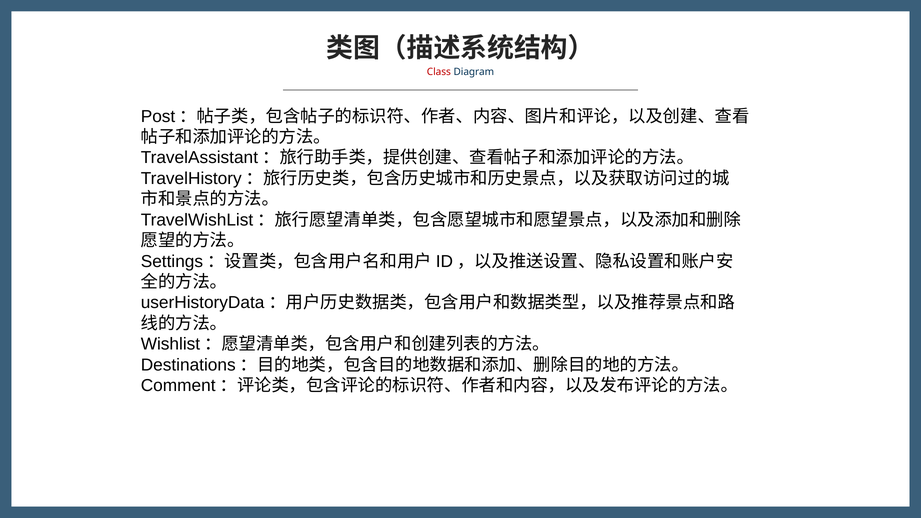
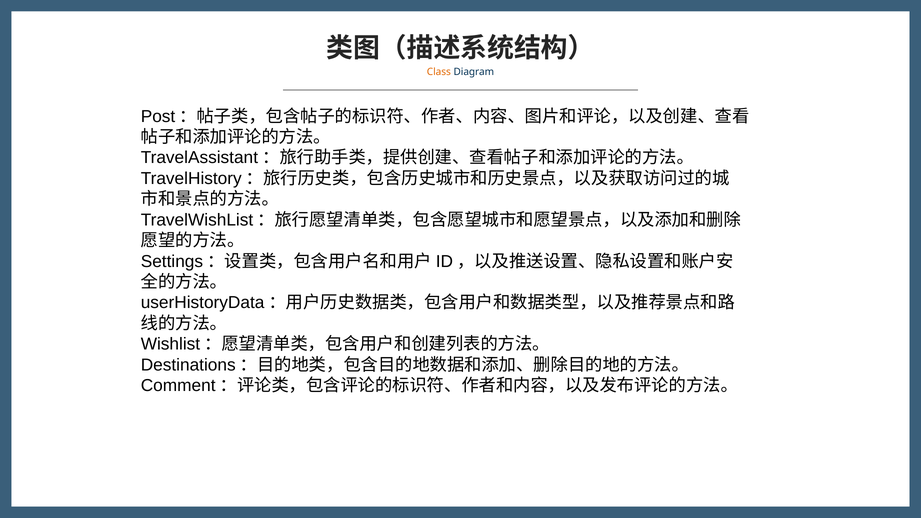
Class colour: red -> orange (439, 72)
